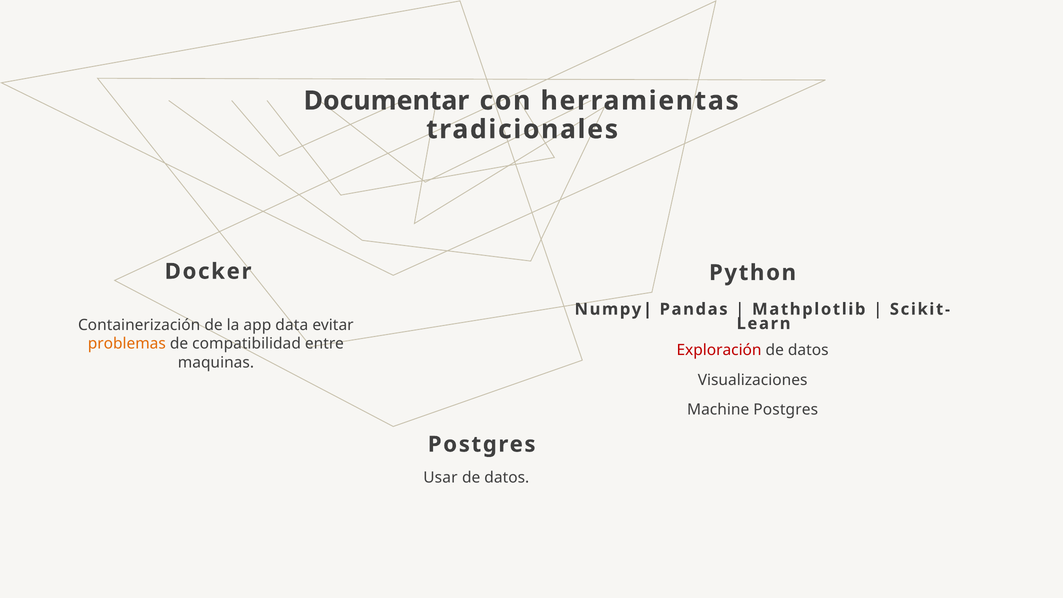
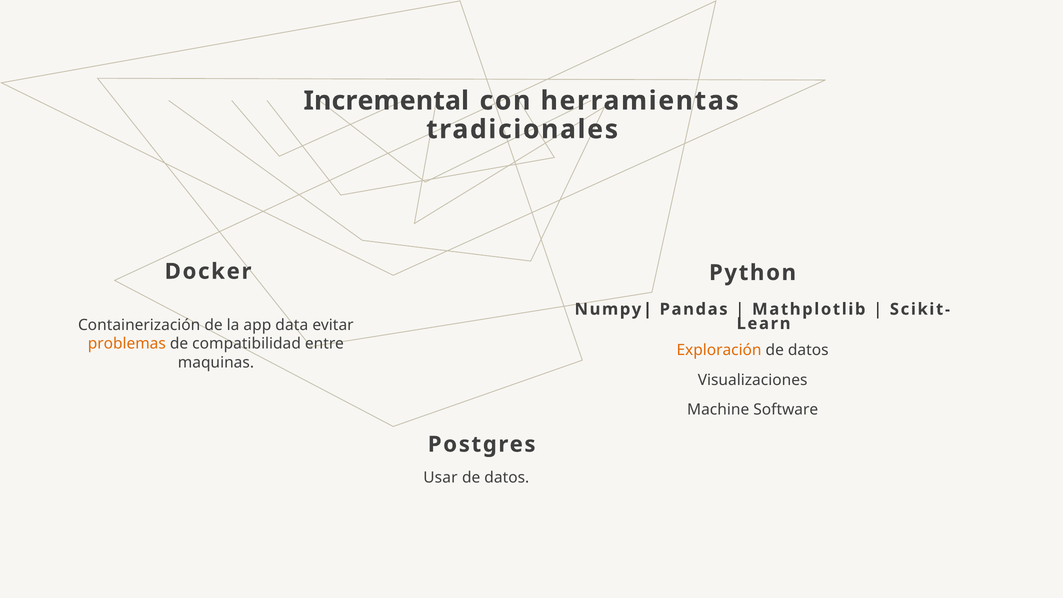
Documentar: Documentar -> Incremental (386, 101)
Exploración colour: red -> orange (719, 350)
Machine Postgres: Postgres -> Software (786, 410)
